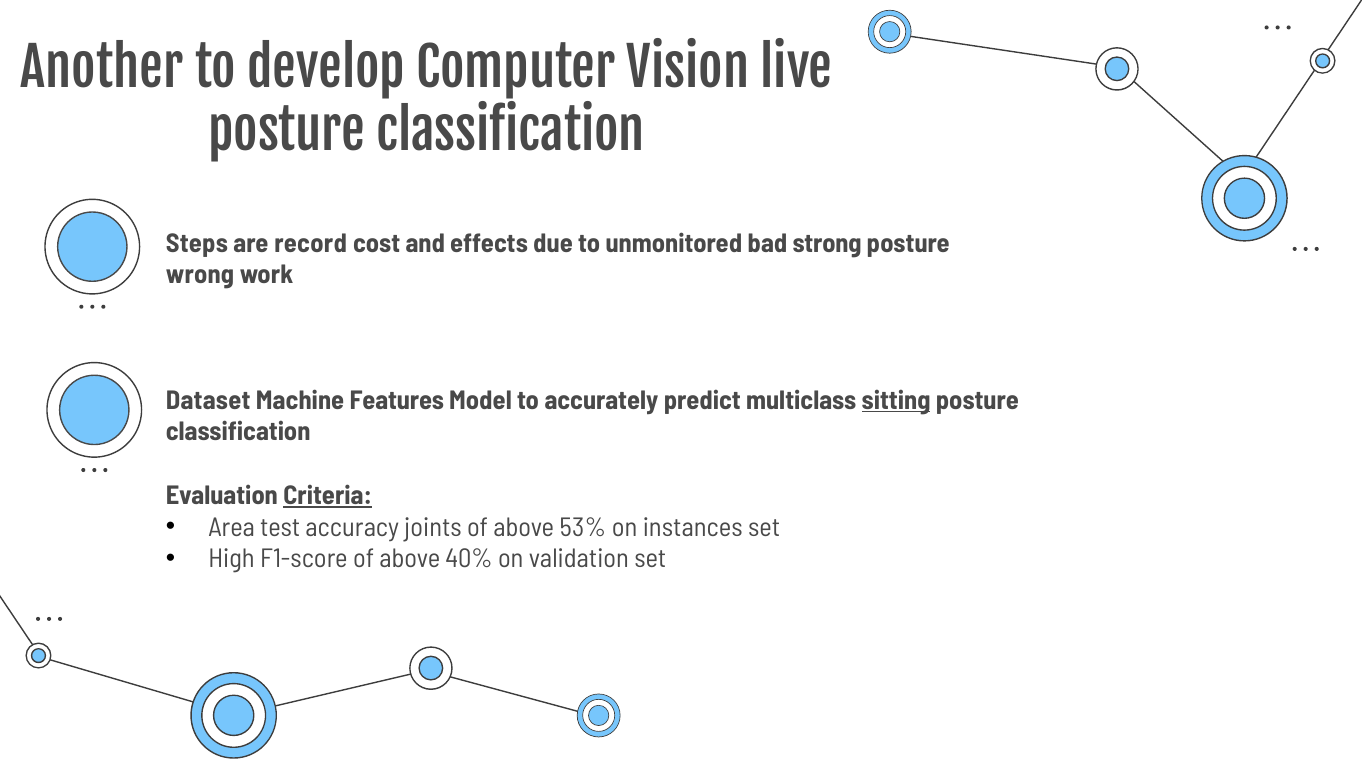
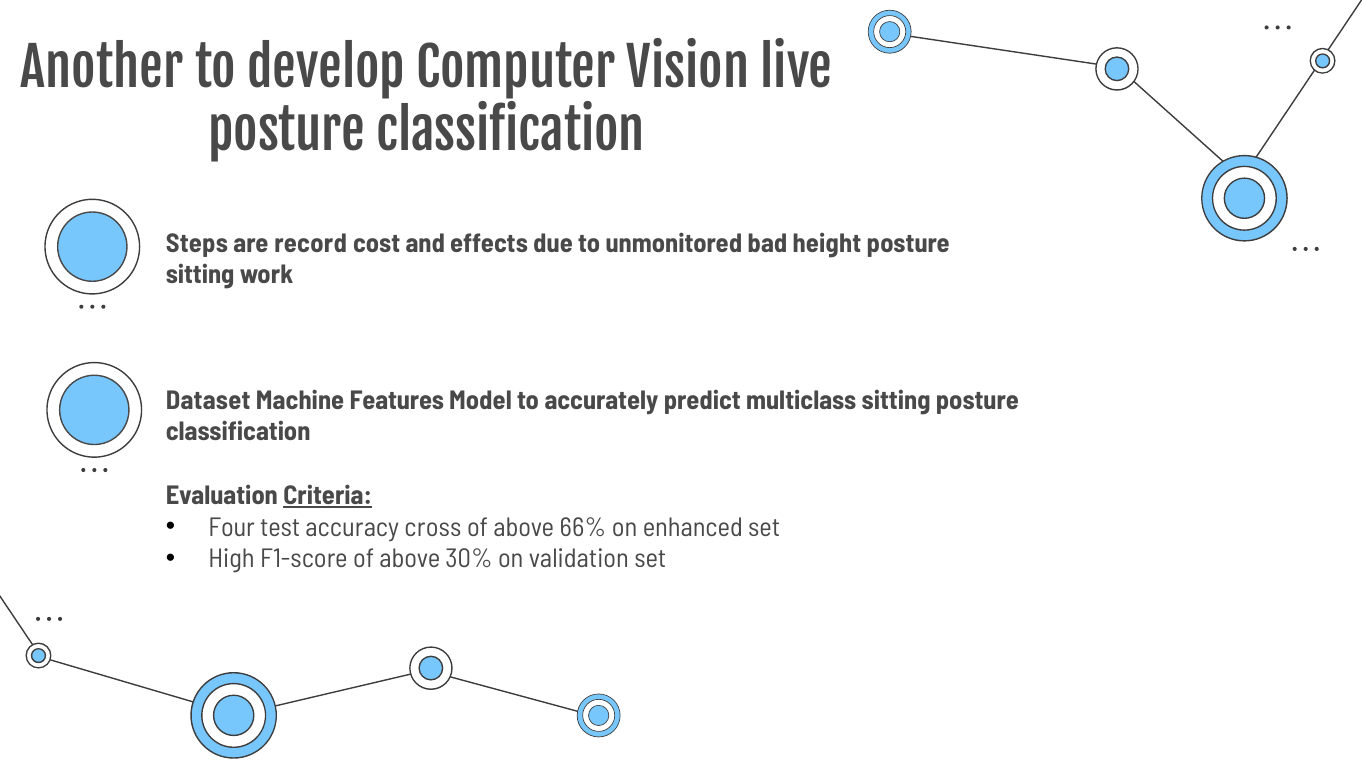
strong: strong -> height (827, 243)
wrong: wrong -> sitting (200, 275)
sitting underline: present -> none (896, 400)
Area: Area -> Four (232, 528)
joints: joints -> cross (433, 528)
53%: 53% -> 66% (583, 528)
instances: instances -> enhanced (693, 528)
40%: 40% -> 30% (469, 559)
